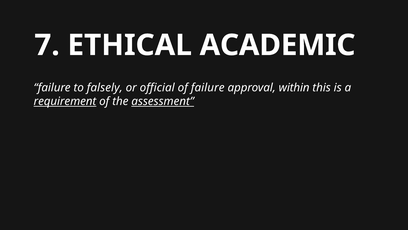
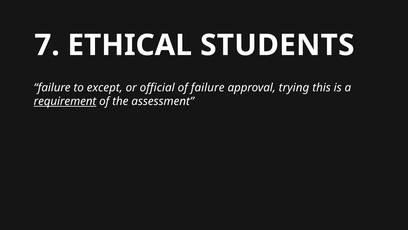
ACADEMIC: ACADEMIC -> STUDENTS (277, 45)
falsely: falsely -> except (105, 87)
within: within -> trying (294, 87)
assessment underline: present -> none (163, 101)
